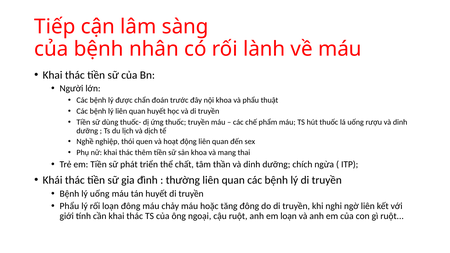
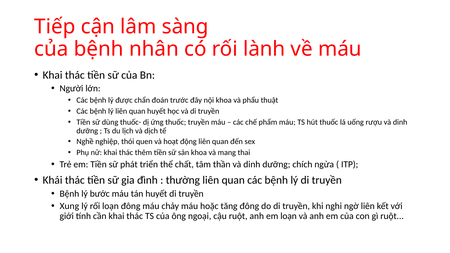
lý uống: uống -> bước (100, 194)
Phẩu: Phẩu -> Xung (69, 206)
